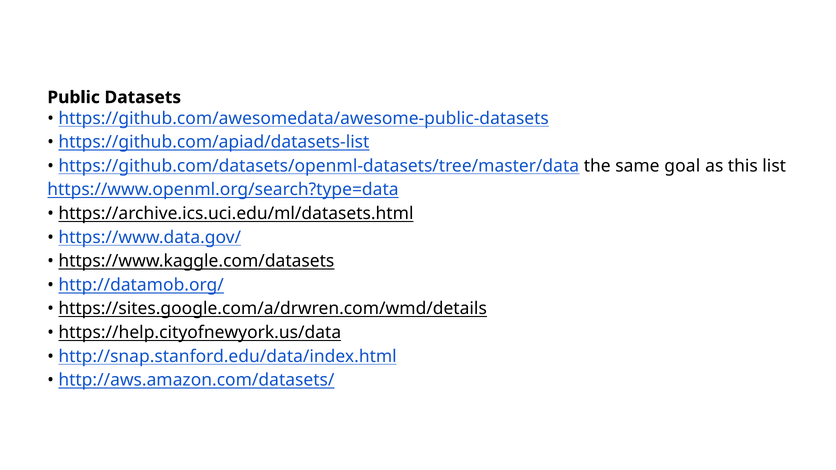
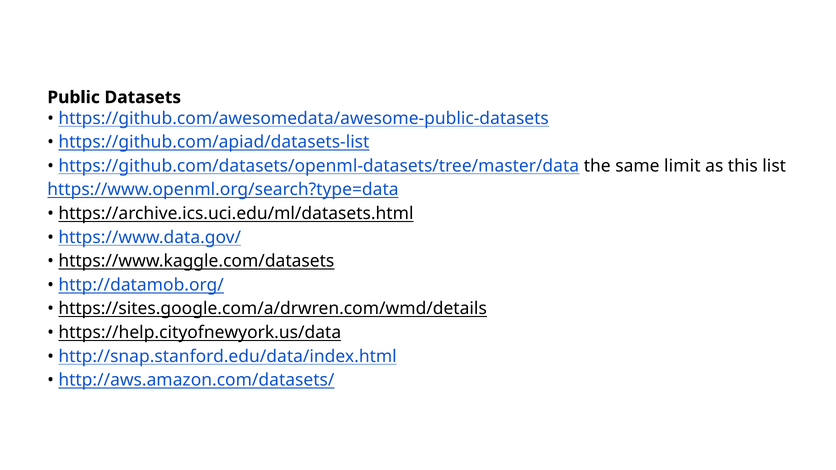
goal: goal -> limit (682, 166)
